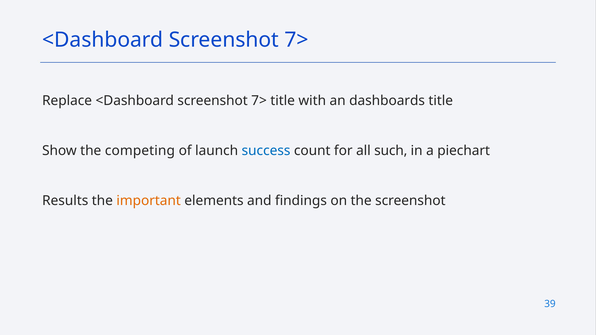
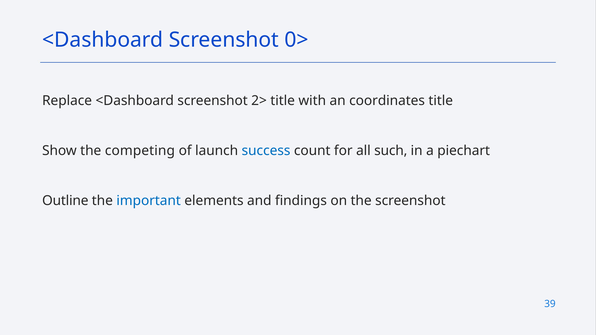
7>: 7> -> 0> (296, 40)
Replace <Dashboard screenshot 7>: 7> -> 2> (259, 101)
dashboards: dashboards -> coordinates (387, 101)
Results: Results -> Outline (65, 201)
important colour: orange -> blue (149, 201)
